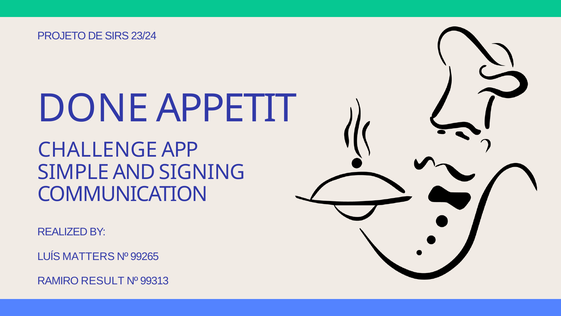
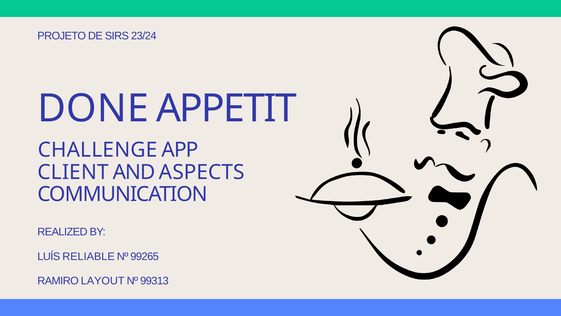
SIMPLE: SIMPLE -> CLIENT (73, 172)
SIGNING: SIGNING -> ASPECTS (202, 172)
MATTERS: MATTERS -> RELIABLE (89, 256)
RESULT: RESULT -> LAYOUT (103, 280)
